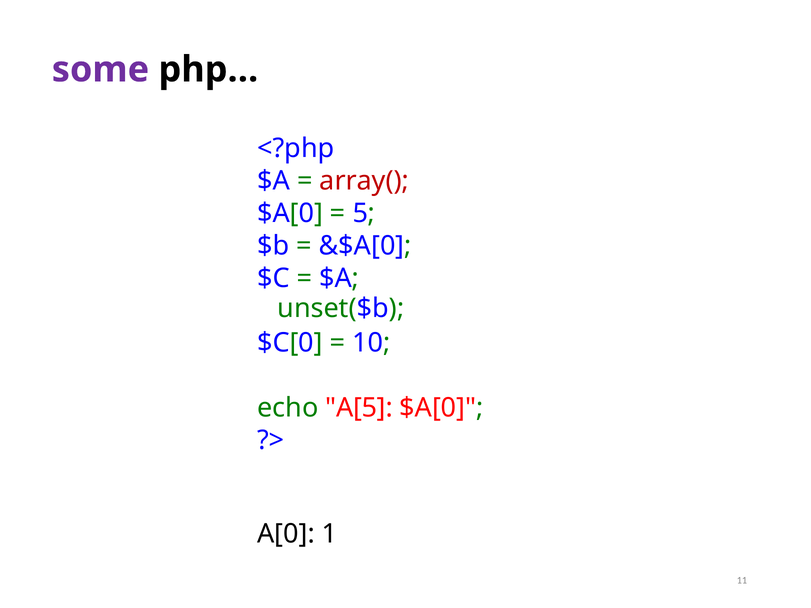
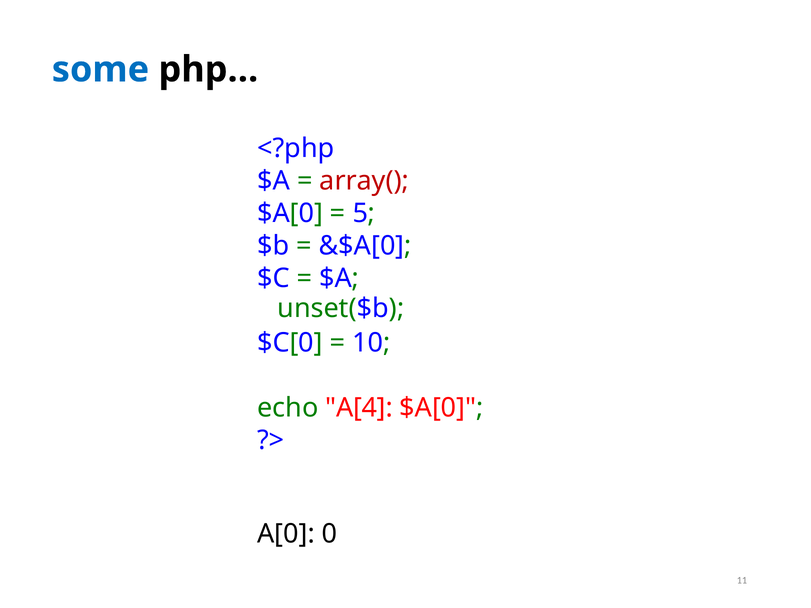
some colour: purple -> blue (100, 70)
A[5: A[5 -> A[4 (359, 408)
1: 1 -> 0 (330, 534)
